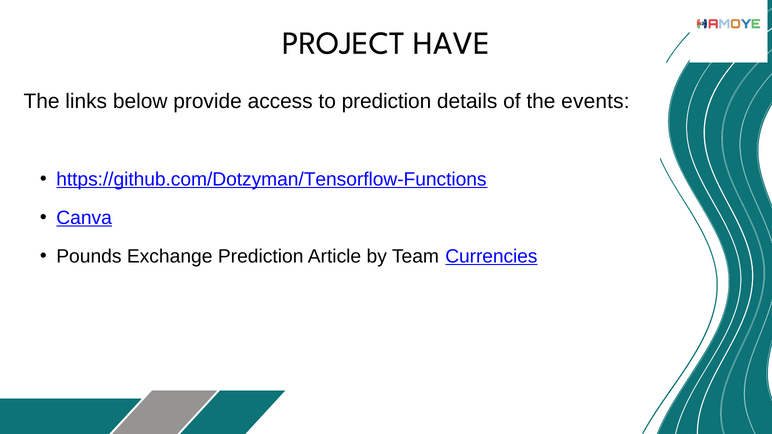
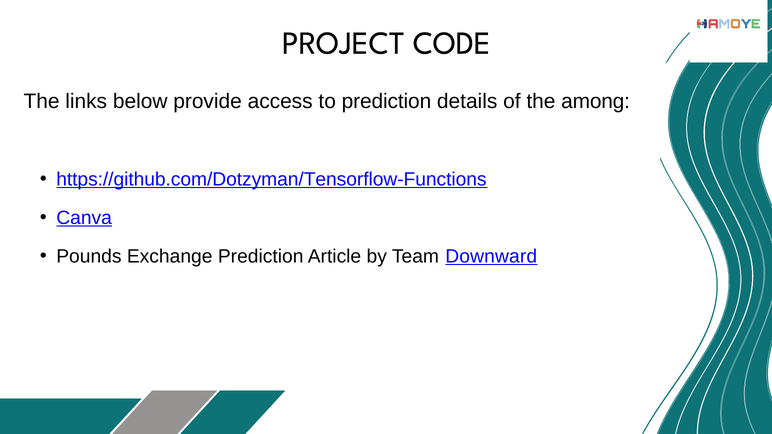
HAVE: HAVE -> CODE (452, 43)
events: events -> among (596, 101)
Currencies: Currencies -> Downward (491, 256)
